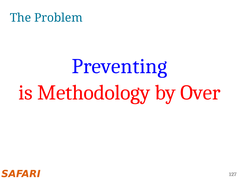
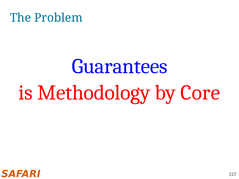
Preventing: Preventing -> Guarantees (120, 66)
Over: Over -> Core (200, 93)
